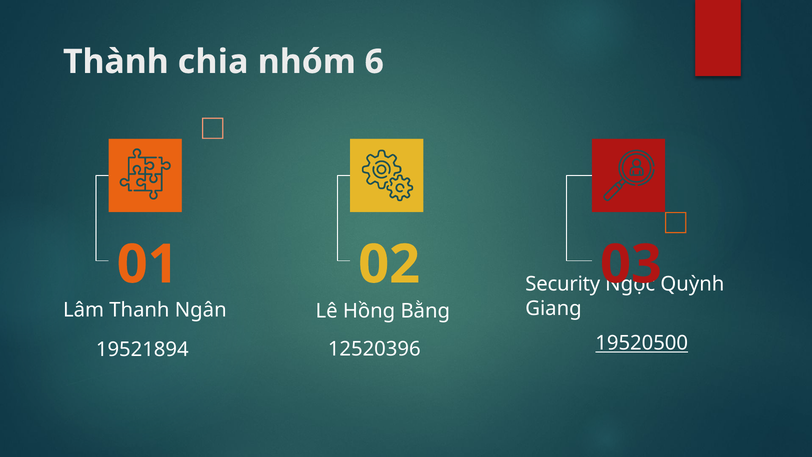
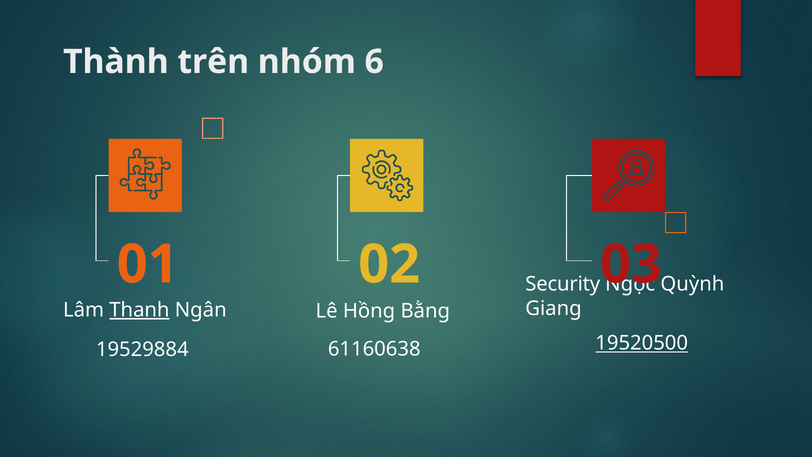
chia: chia -> trên (213, 62)
Thanh underline: none -> present (139, 310)
12520396: 12520396 -> 61160638 (374, 349)
19521894: 19521894 -> 19529884 (142, 349)
